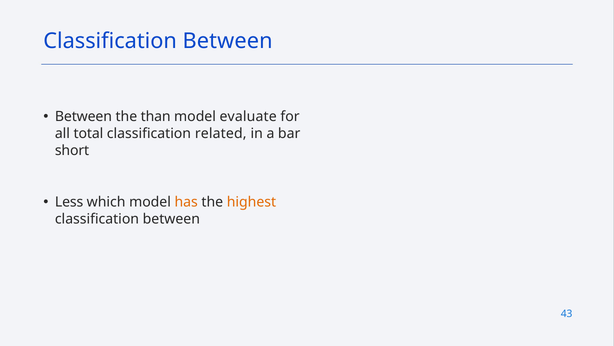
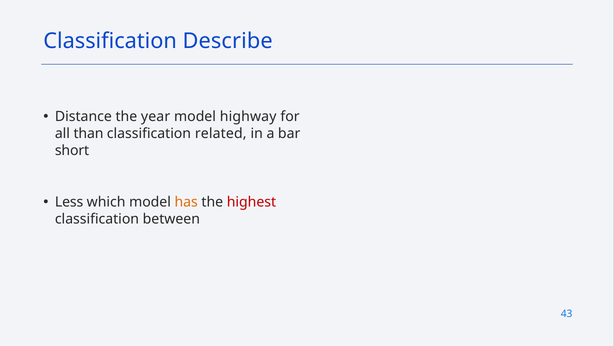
Between: Between -> Describe (228, 41)
Between: Between -> Distance (83, 117)
than: than -> year (156, 117)
evaluate: evaluate -> highway (248, 117)
total: total -> than (88, 133)
highest colour: orange -> red (251, 202)
